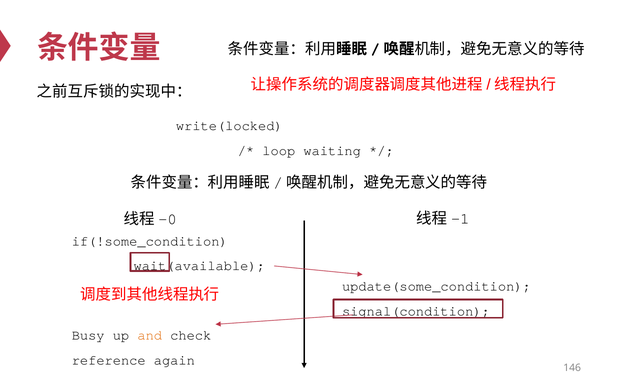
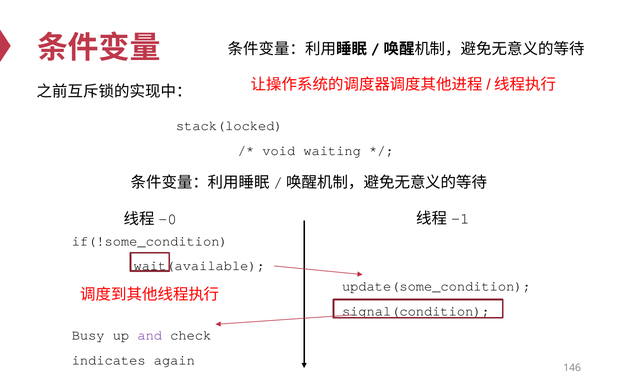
write(locked: write(locked -> stack(locked (229, 126)
loop: loop -> void (279, 151)
and colour: orange -> purple (150, 336)
reference: reference -> indicates (109, 360)
